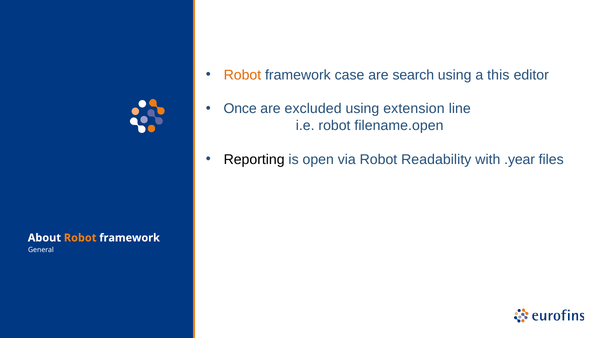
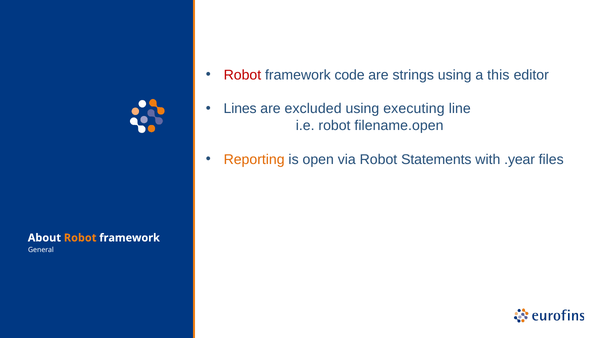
Robot colour: orange -> red (242, 75)
case: case -> code (350, 75)
search: search -> strings (413, 75)
Once: Once -> Lines (240, 109)
extension: extension -> executing (414, 109)
Reporting colour: black -> orange (254, 159)
Readability: Readability -> Statements (436, 159)
